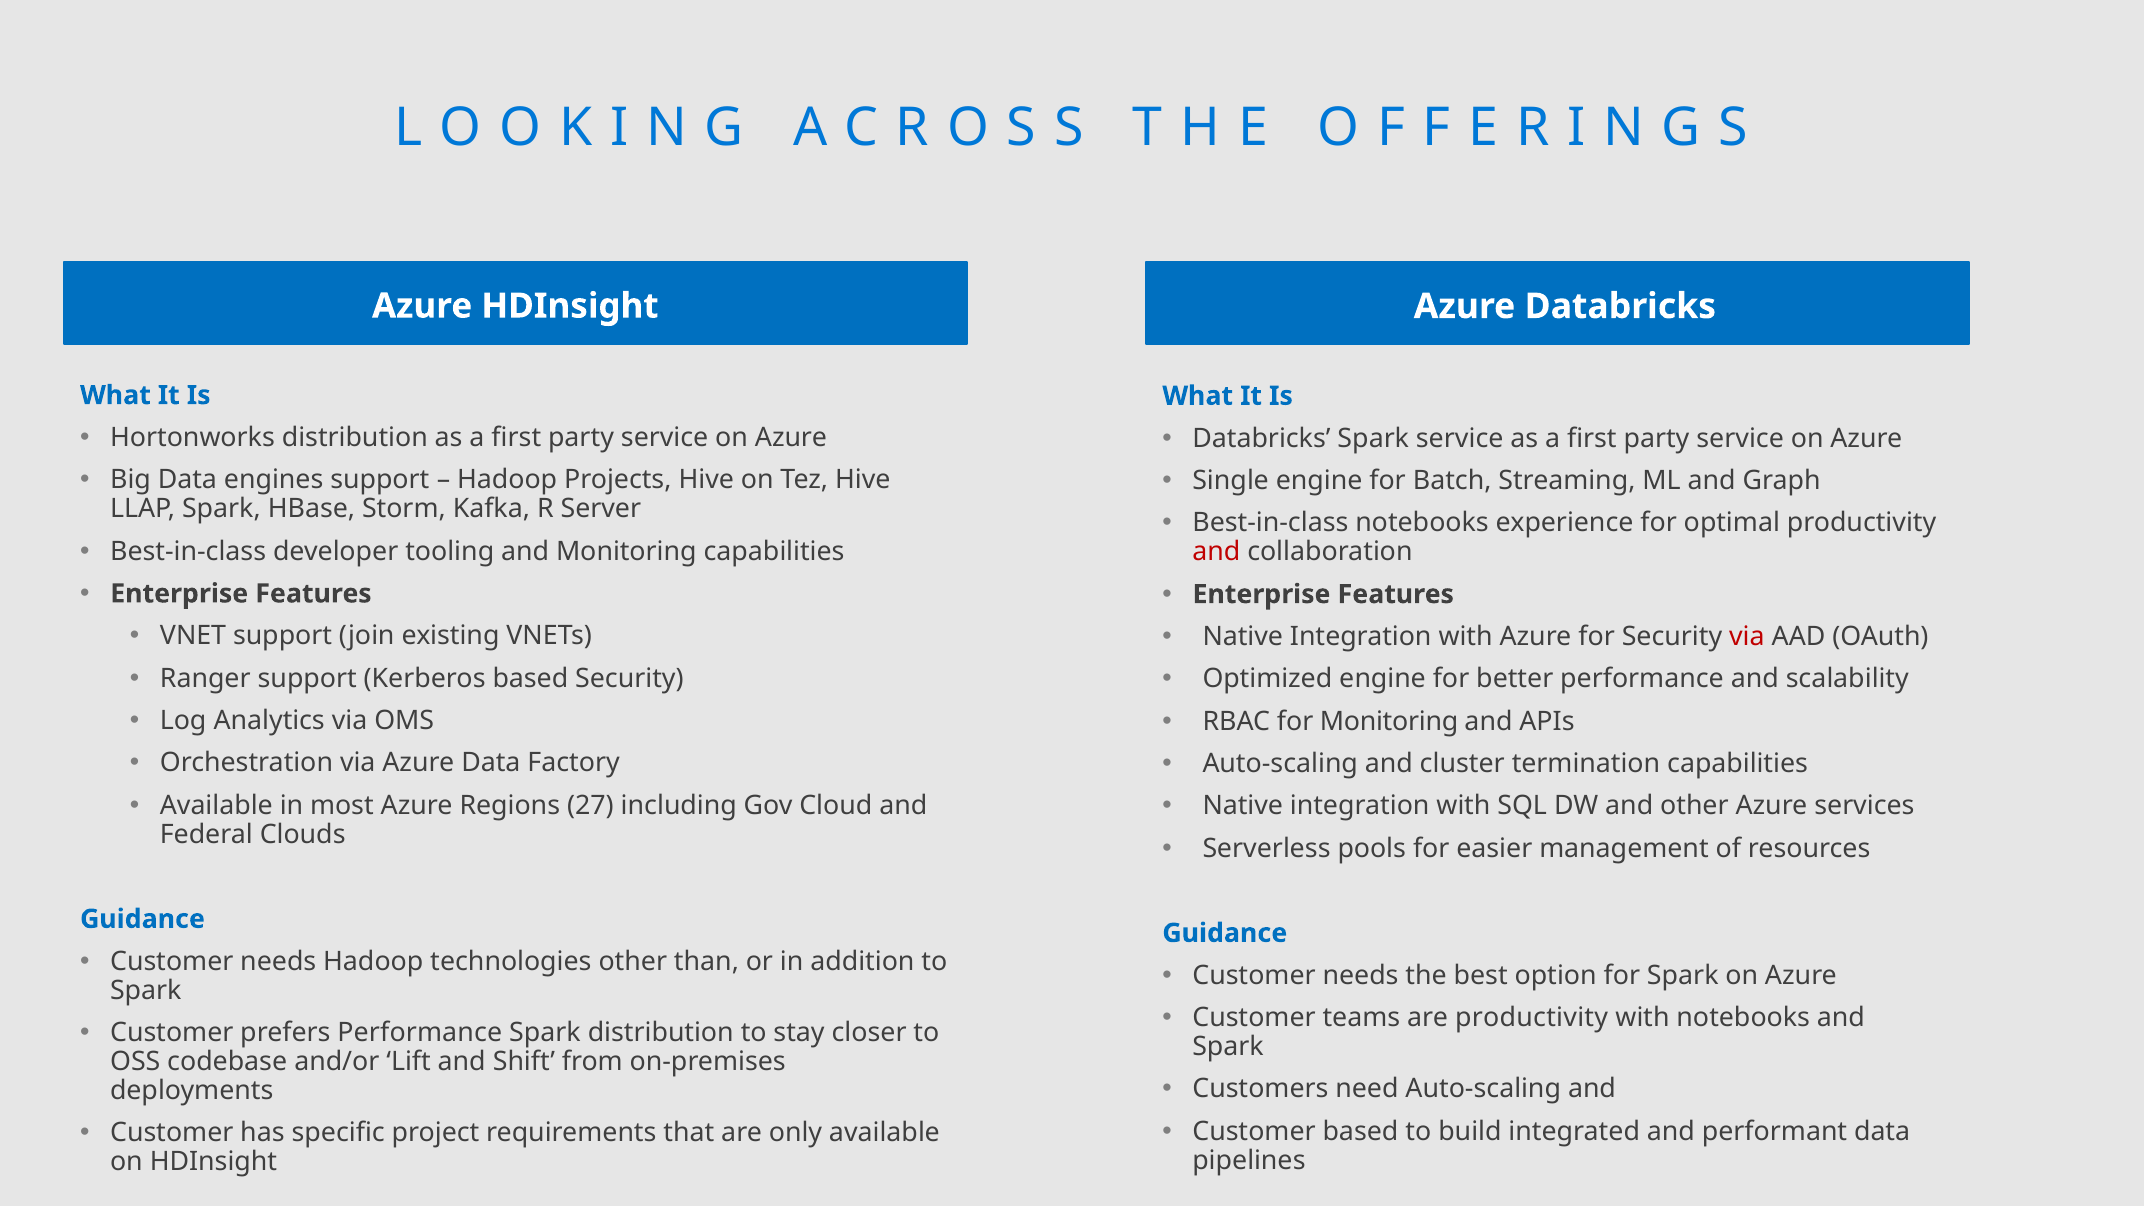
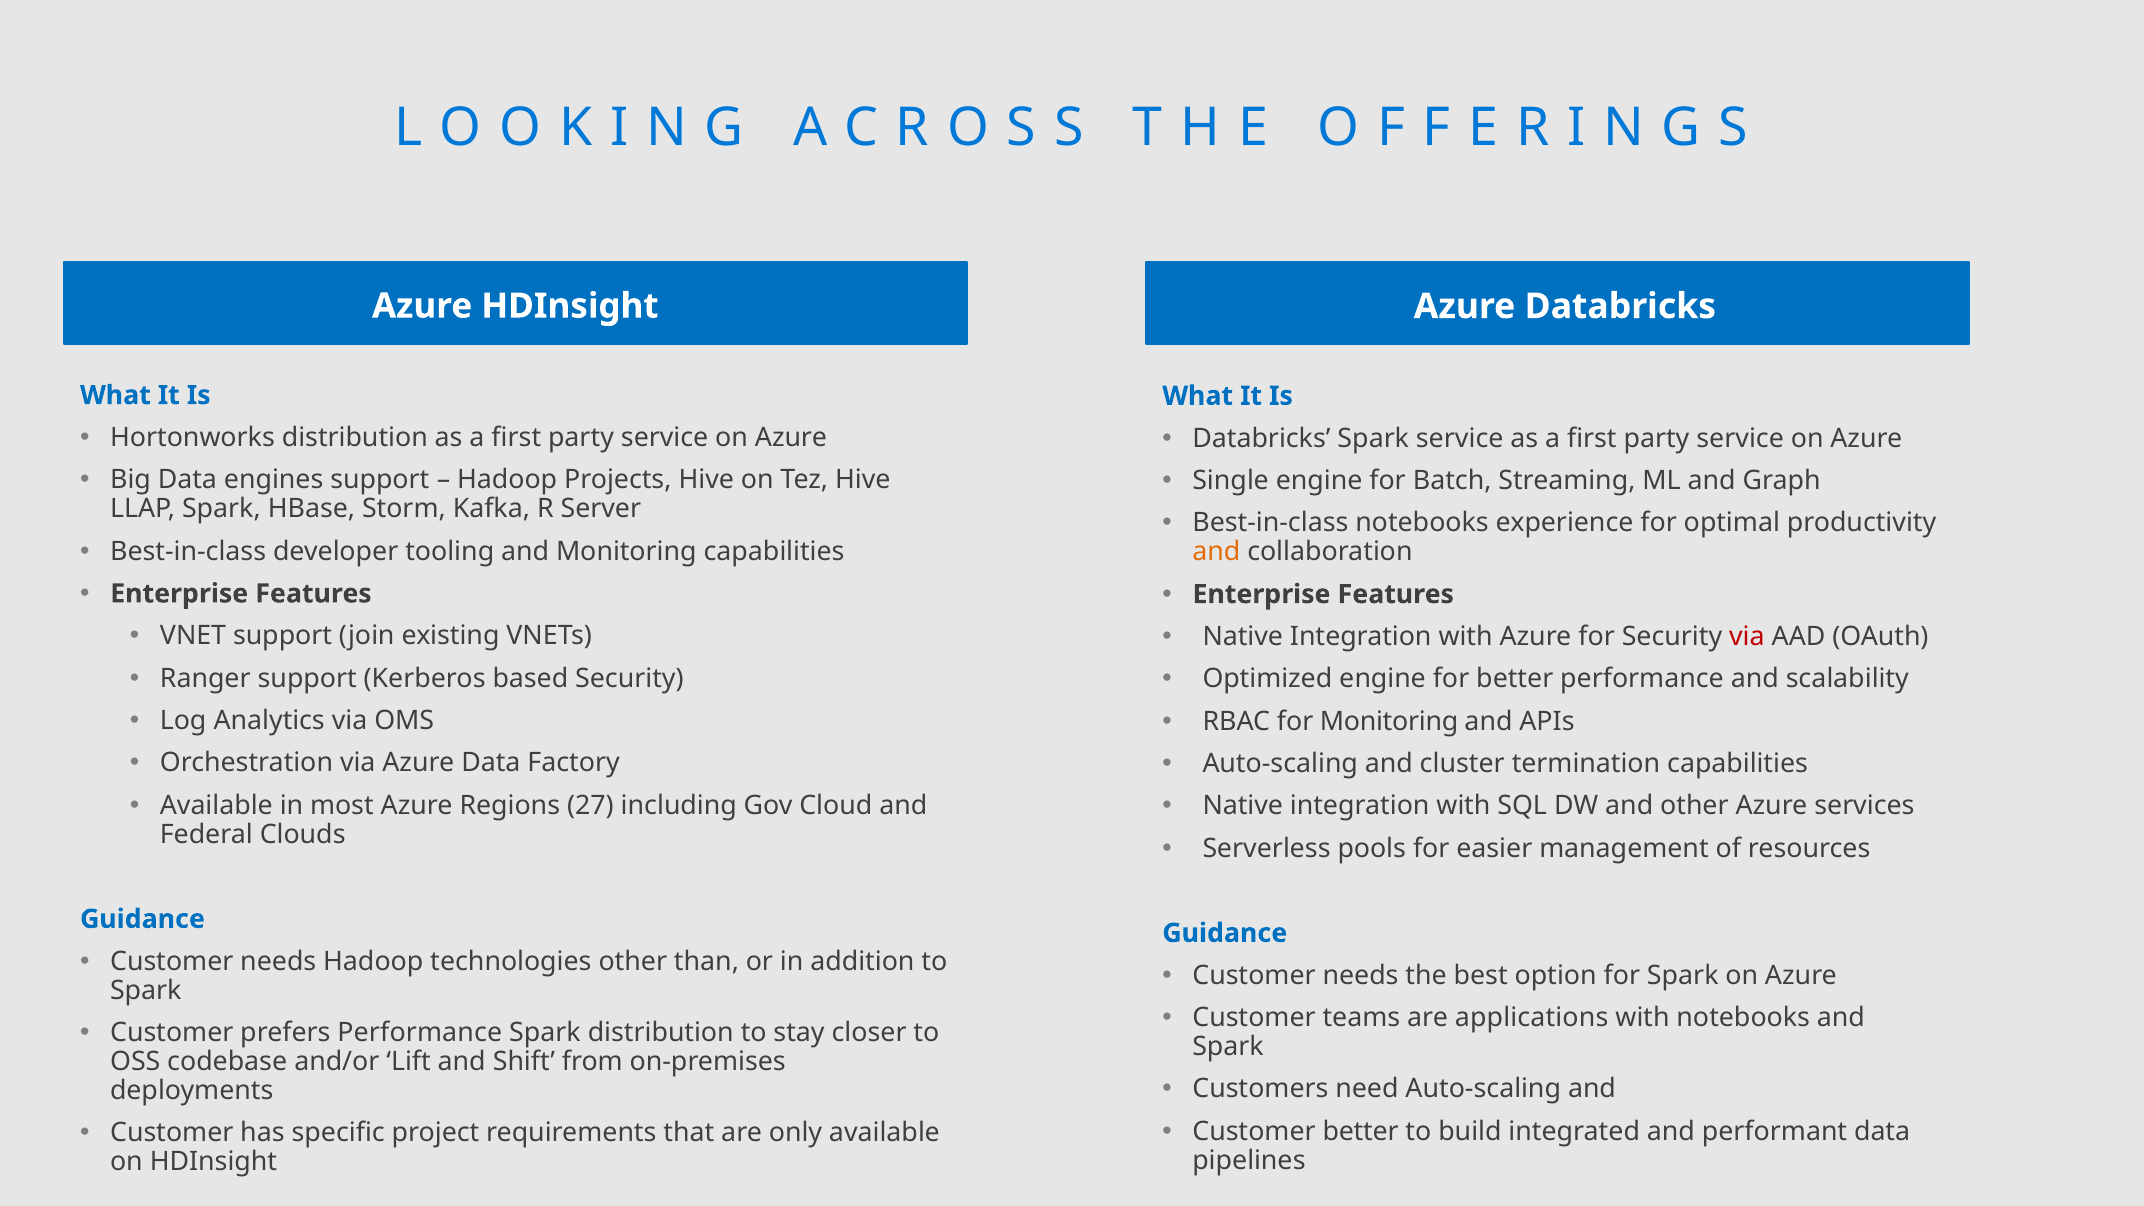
and colour: red -> orange (1216, 552)
are productivity: productivity -> applications (1532, 1018)
Customer based: based -> better (1361, 1131)
